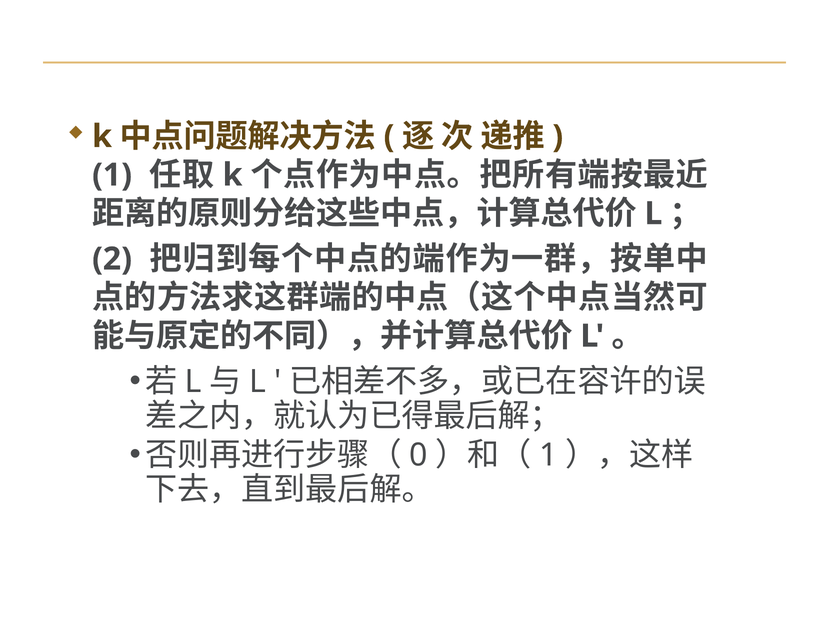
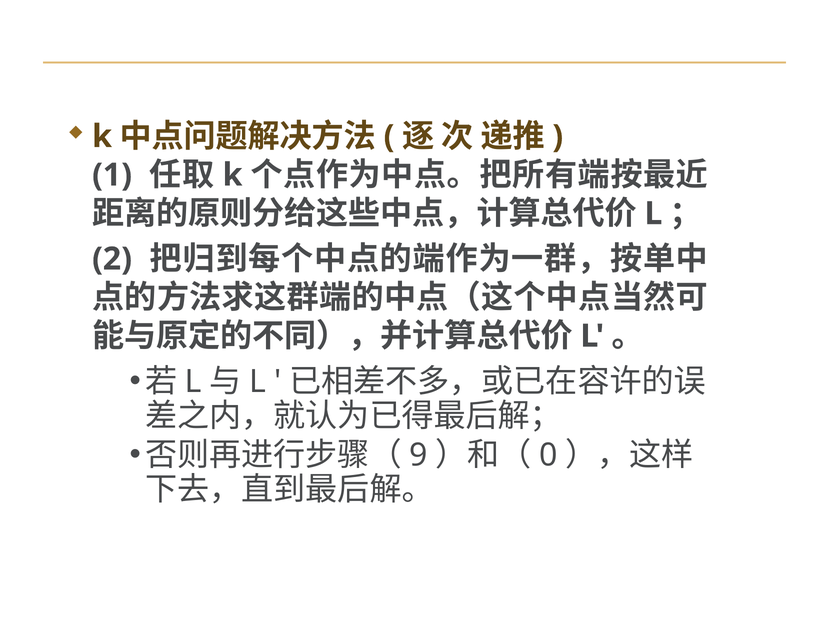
0: 0 -> 9 (418, 455)
1: 1 -> 0 (548, 455)
